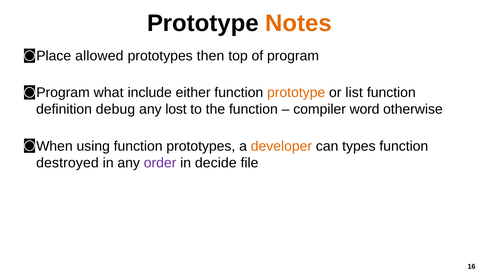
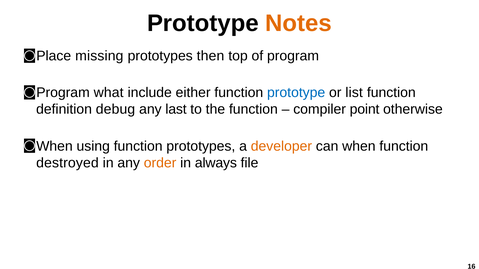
allowed: allowed -> missing (99, 56)
prototype colour: orange -> blue (296, 93)
lost: lost -> last (176, 110)
word: word -> point (365, 110)
types: types -> when (359, 146)
order colour: purple -> orange (160, 163)
decide: decide -> always (216, 163)
